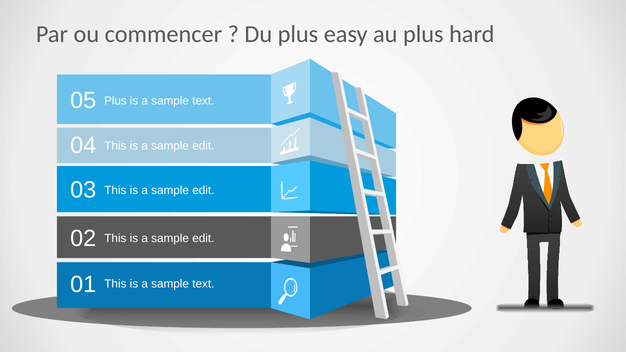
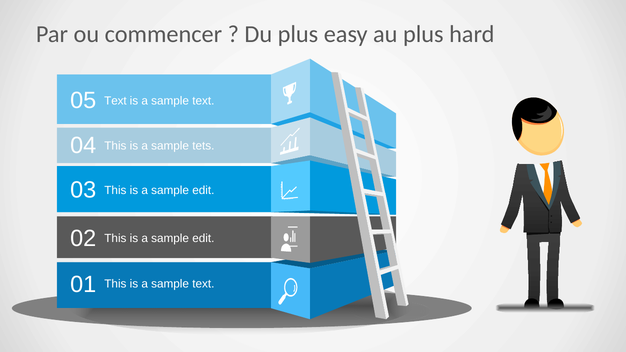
Plus: Plus -> Text (115, 101)
edit: edit -> tets (203, 146)
